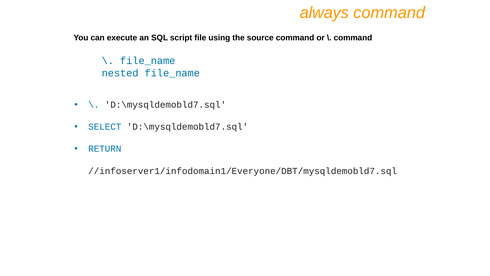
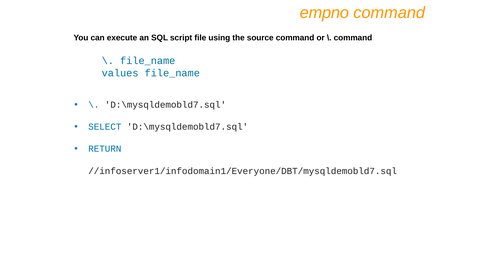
always: always -> empno (324, 13)
nested: nested -> values (120, 73)
